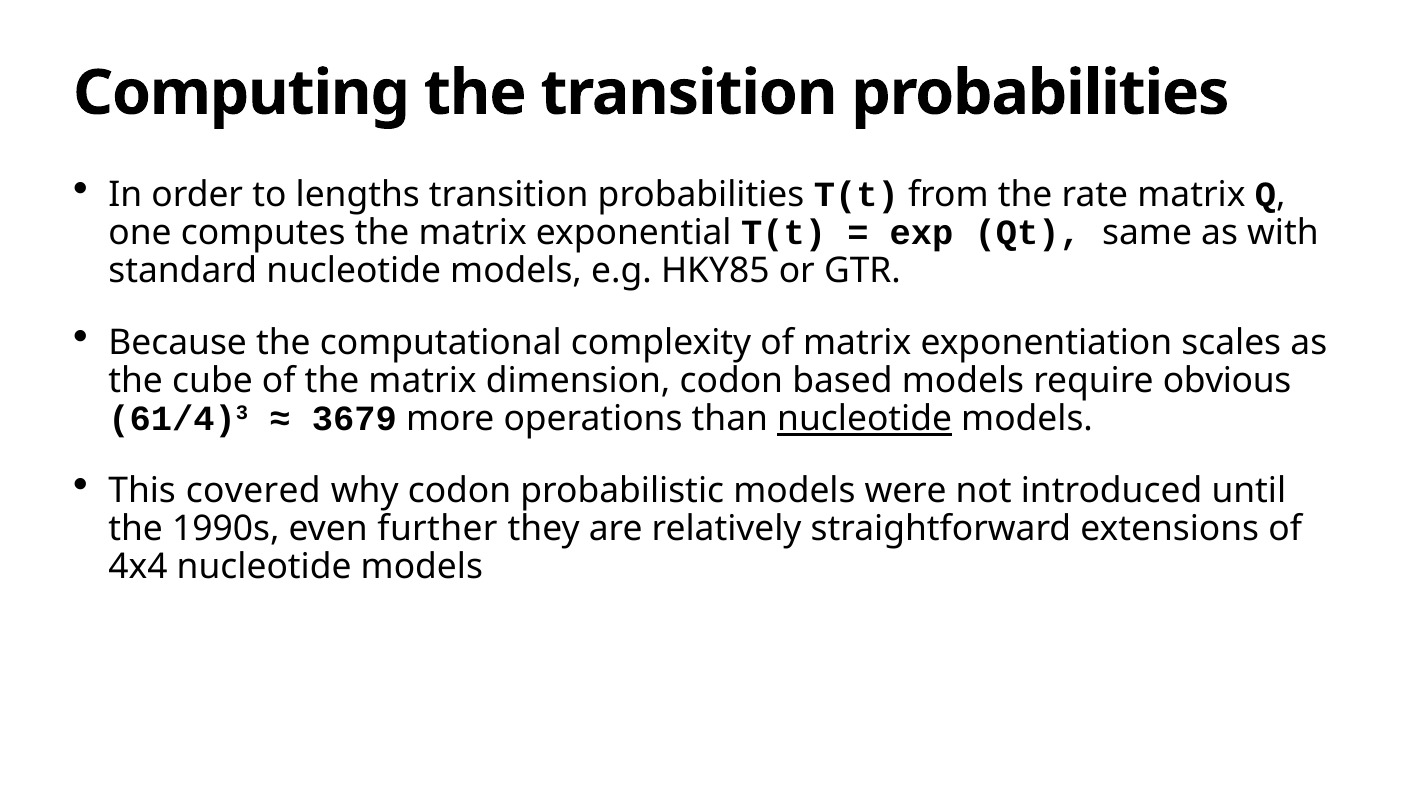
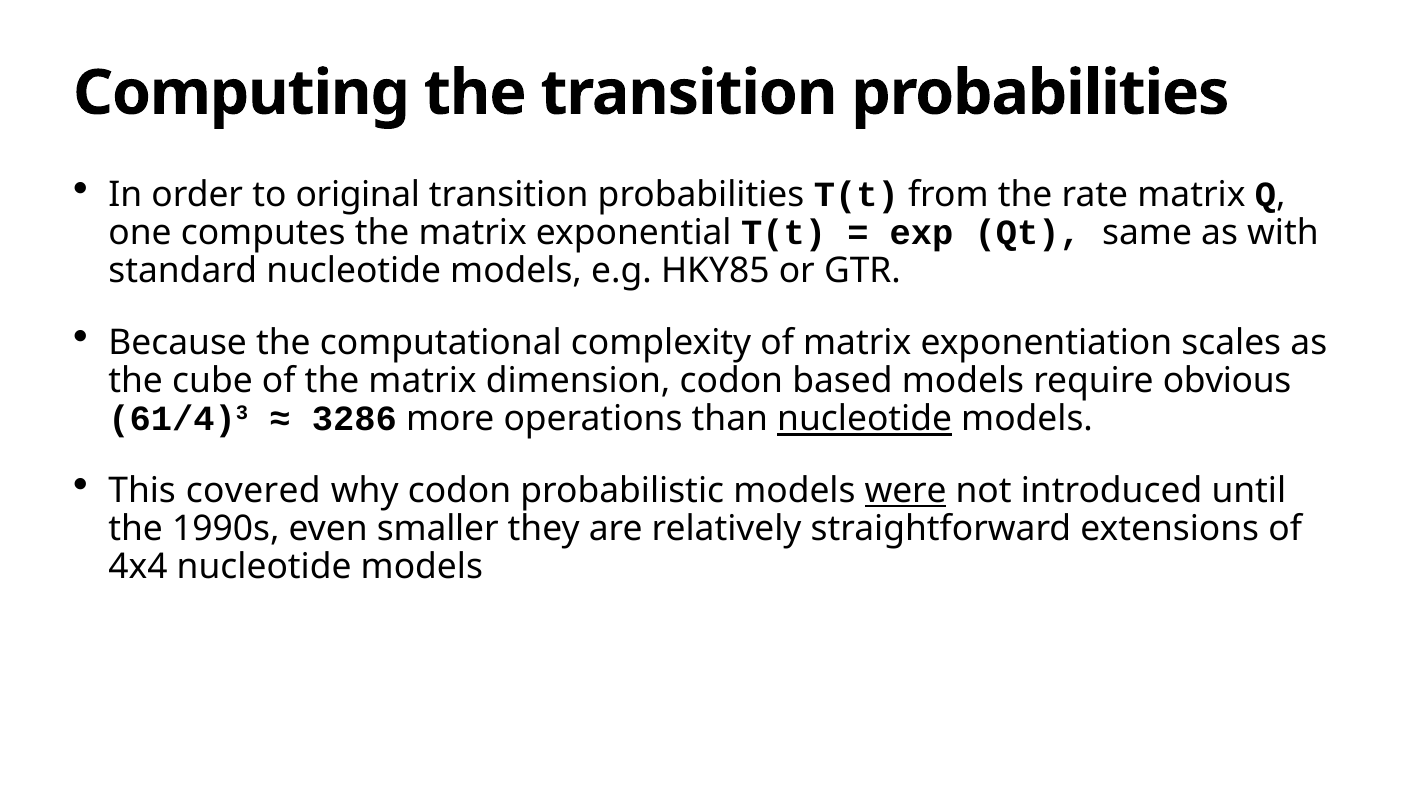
lengths: lengths -> original (358, 195)
3679: 3679 -> 3286 (354, 419)
were underline: none -> present (906, 490)
further: further -> smaller (438, 529)
